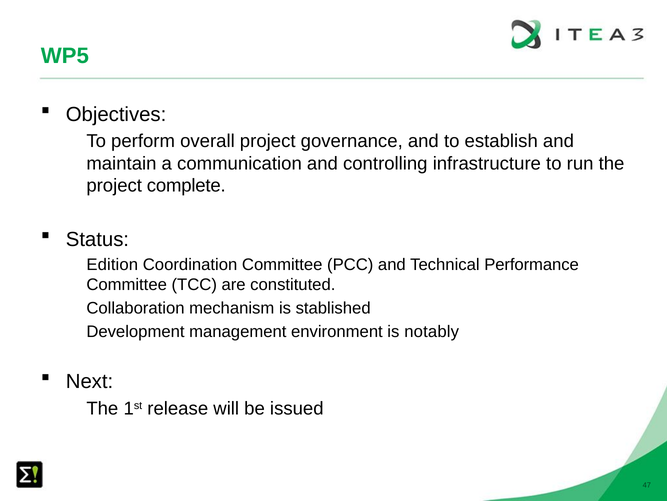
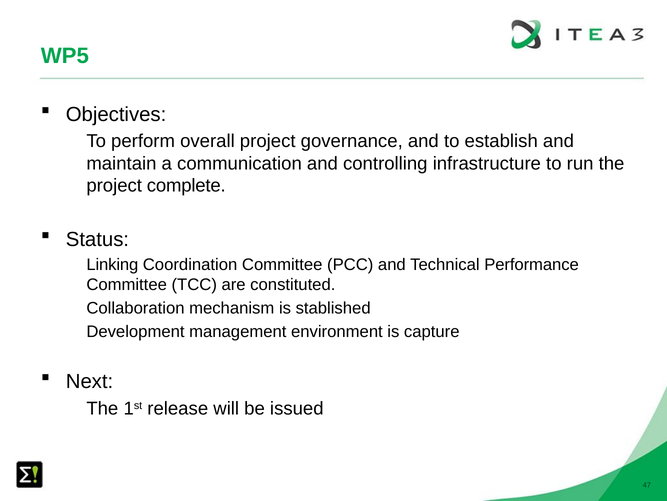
Edition: Edition -> Linking (112, 264)
notably: notably -> capture (432, 331)
